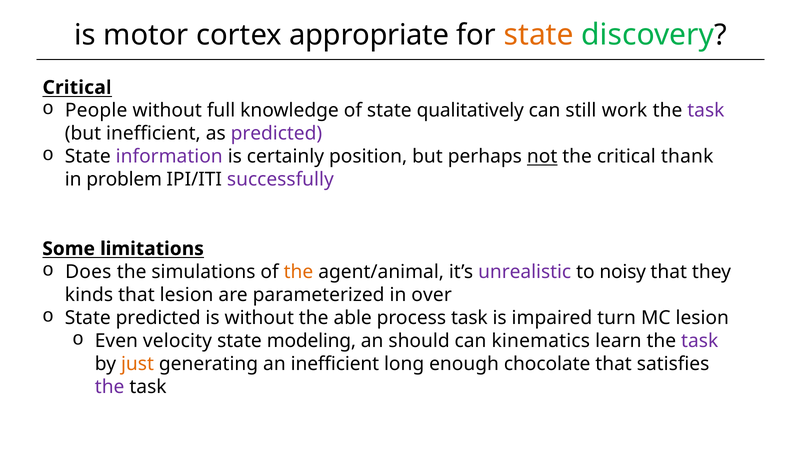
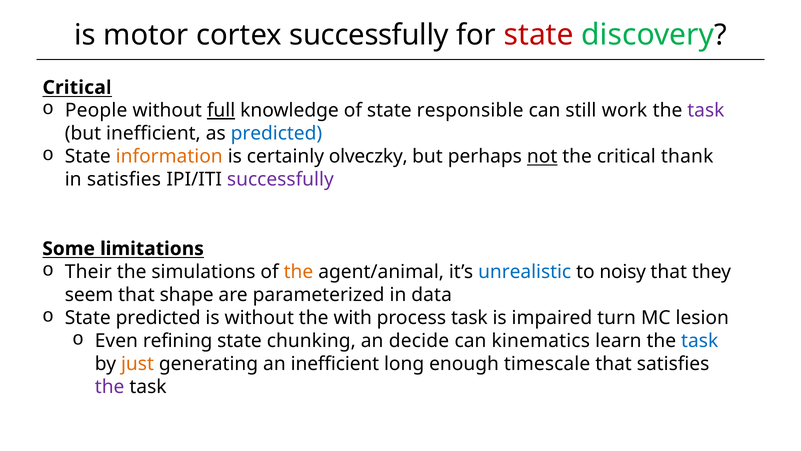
cortex appropriate: appropriate -> successfully (369, 35)
state colour: orange -> red (539, 35)
full underline: none -> present (221, 110)
qualitatively: qualitatively -> responsible (470, 110)
predicted colour: purple -> blue (276, 133)
information colour: purple -> orange (169, 156)
position: position -> olveczky (368, 156)
in problem: problem -> satisfies (124, 179)
Does: Does -> Their (88, 272)
unrealistic colour: purple -> blue (525, 272)
kinds: kinds -> seem (89, 295)
that lesion: lesion -> shape (187, 295)
over: over -> data (432, 295)
able: able -> with (353, 318)
velocity: velocity -> refining (178, 341)
modeling: modeling -> chunking (311, 341)
should: should -> decide (419, 341)
task colour: purple -> blue (700, 341)
chocolate: chocolate -> timescale (547, 364)
